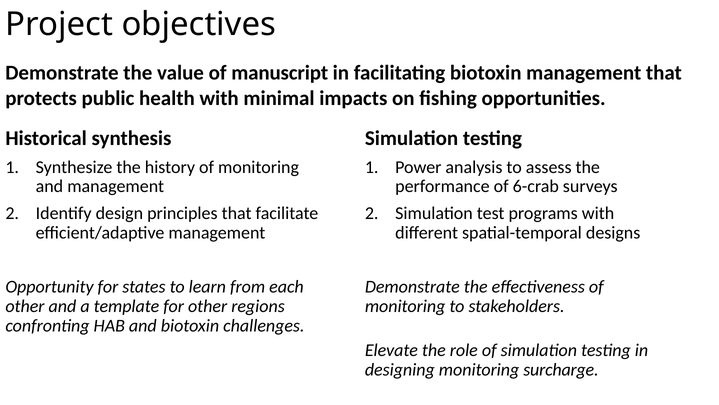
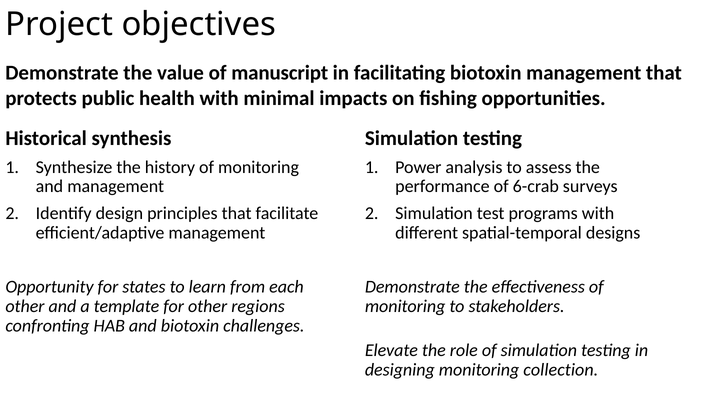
surcharge: surcharge -> collection (561, 369)
